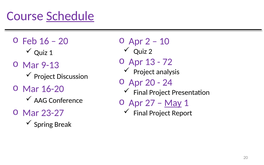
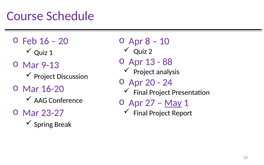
Schedule underline: present -> none (70, 16)
Apr 2: 2 -> 8 (148, 41)
72: 72 -> 88 (167, 62)
